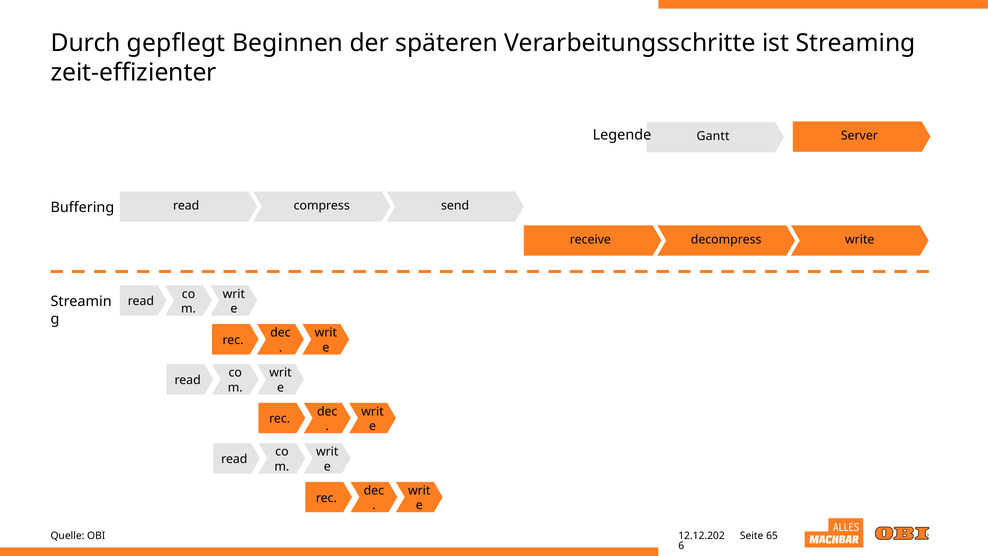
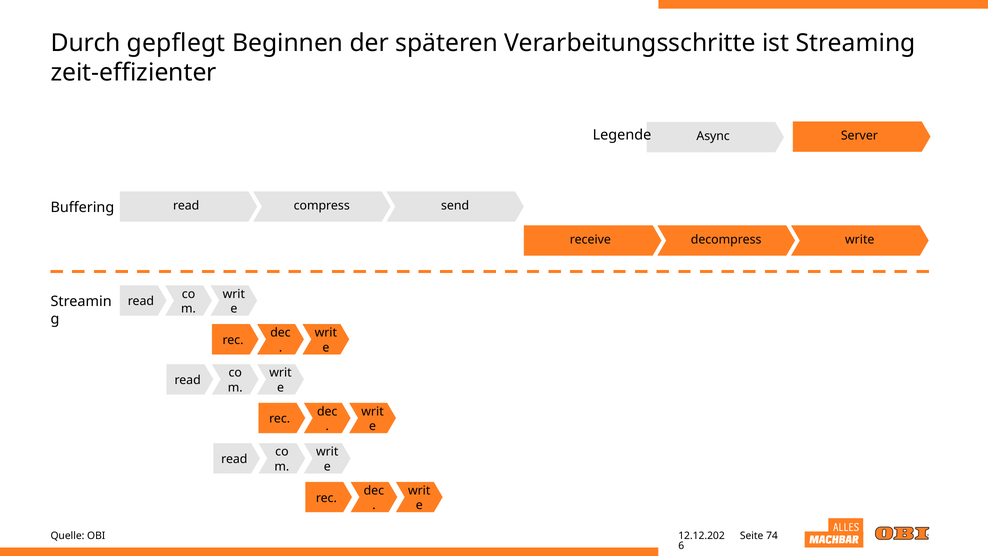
Gantt: Gantt -> Async (713, 136)
65: 65 -> 74 (772, 535)
